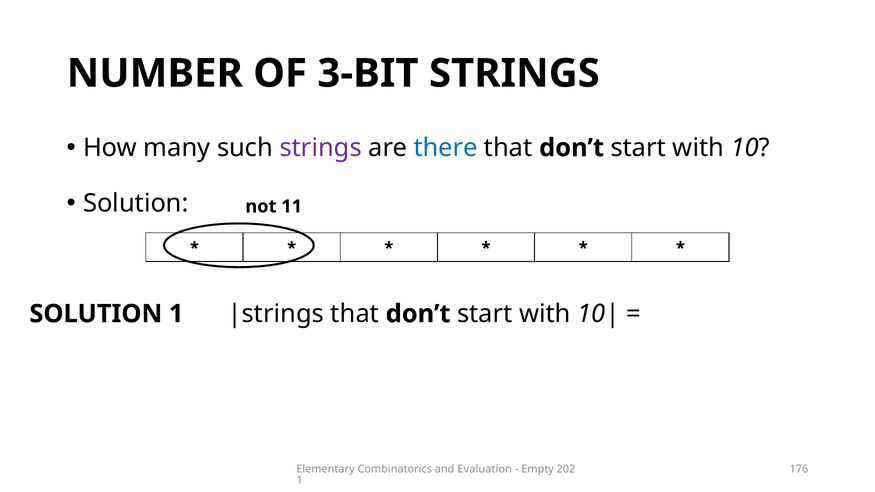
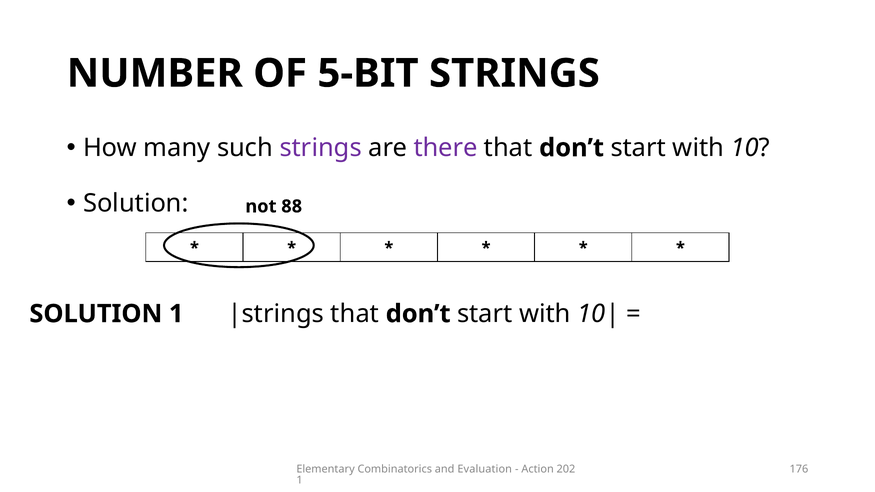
3-BIT: 3-BIT -> 5-BIT (368, 74)
there colour: blue -> purple (446, 148)
11: 11 -> 88 (292, 206)
Empty: Empty -> Action (538, 469)
